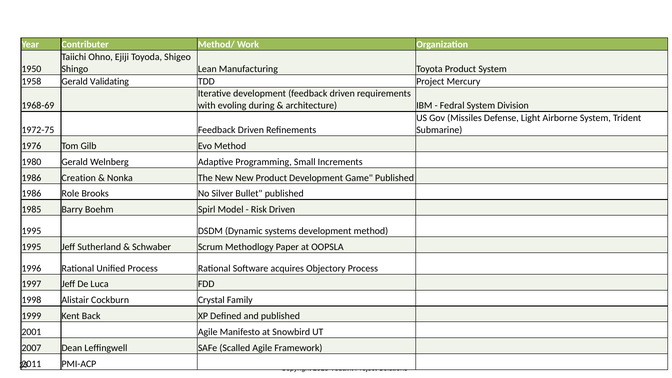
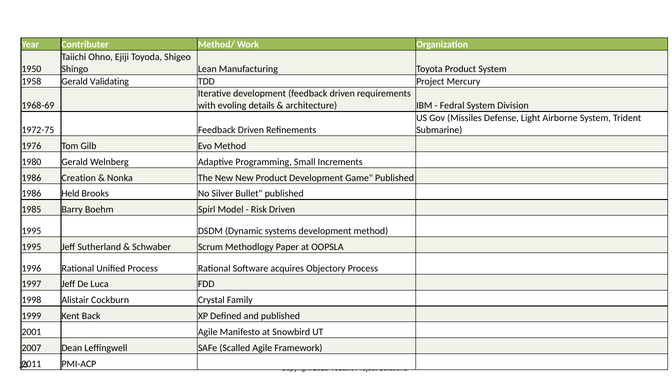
during: during -> details (262, 106)
Role: Role -> Held (70, 194)
